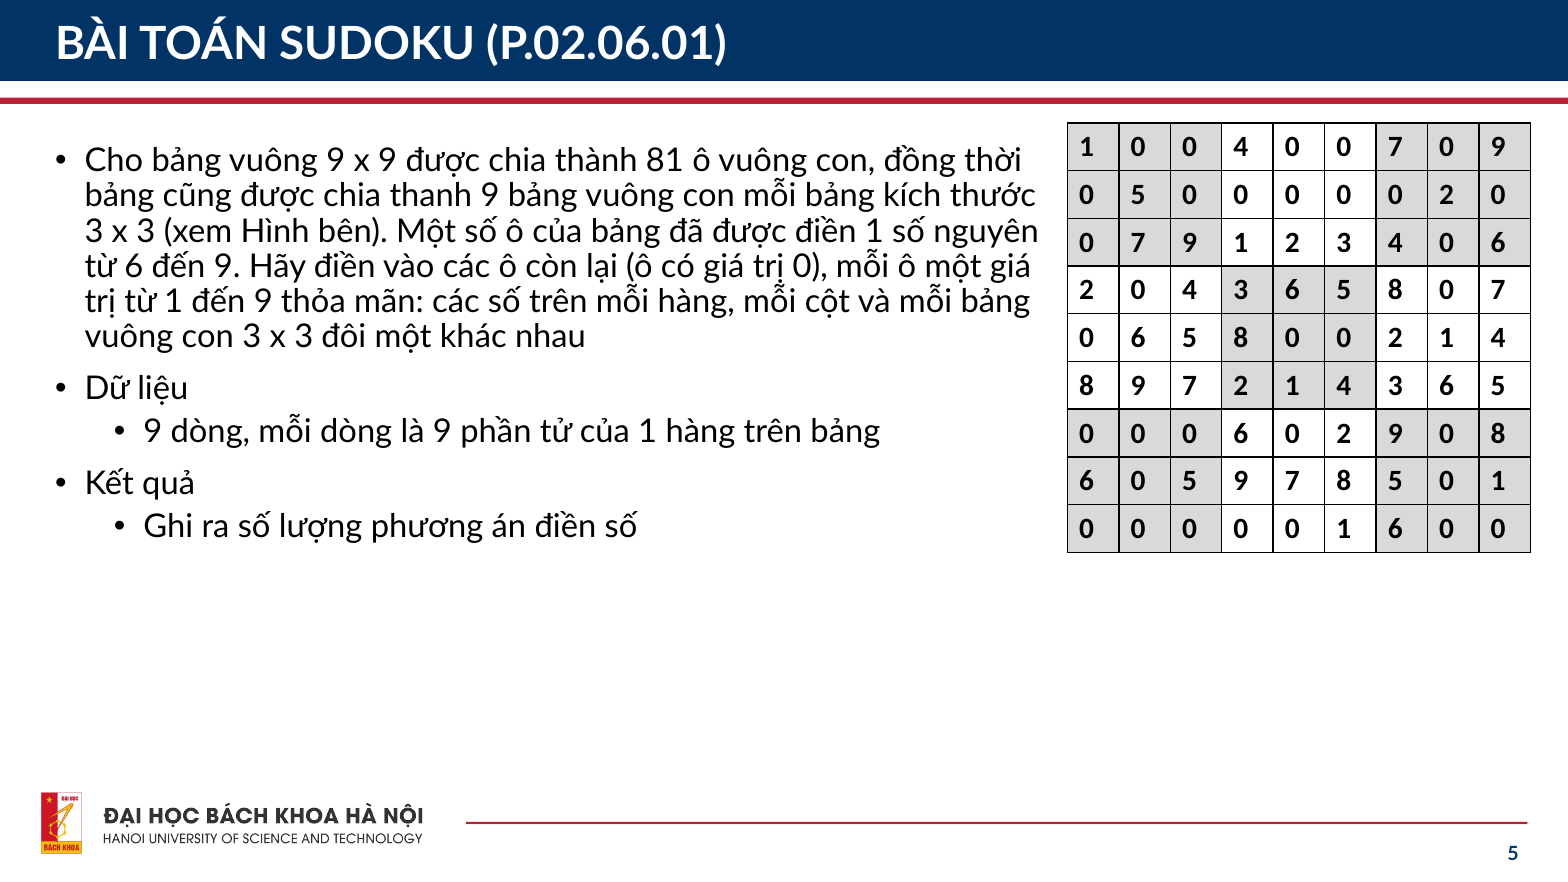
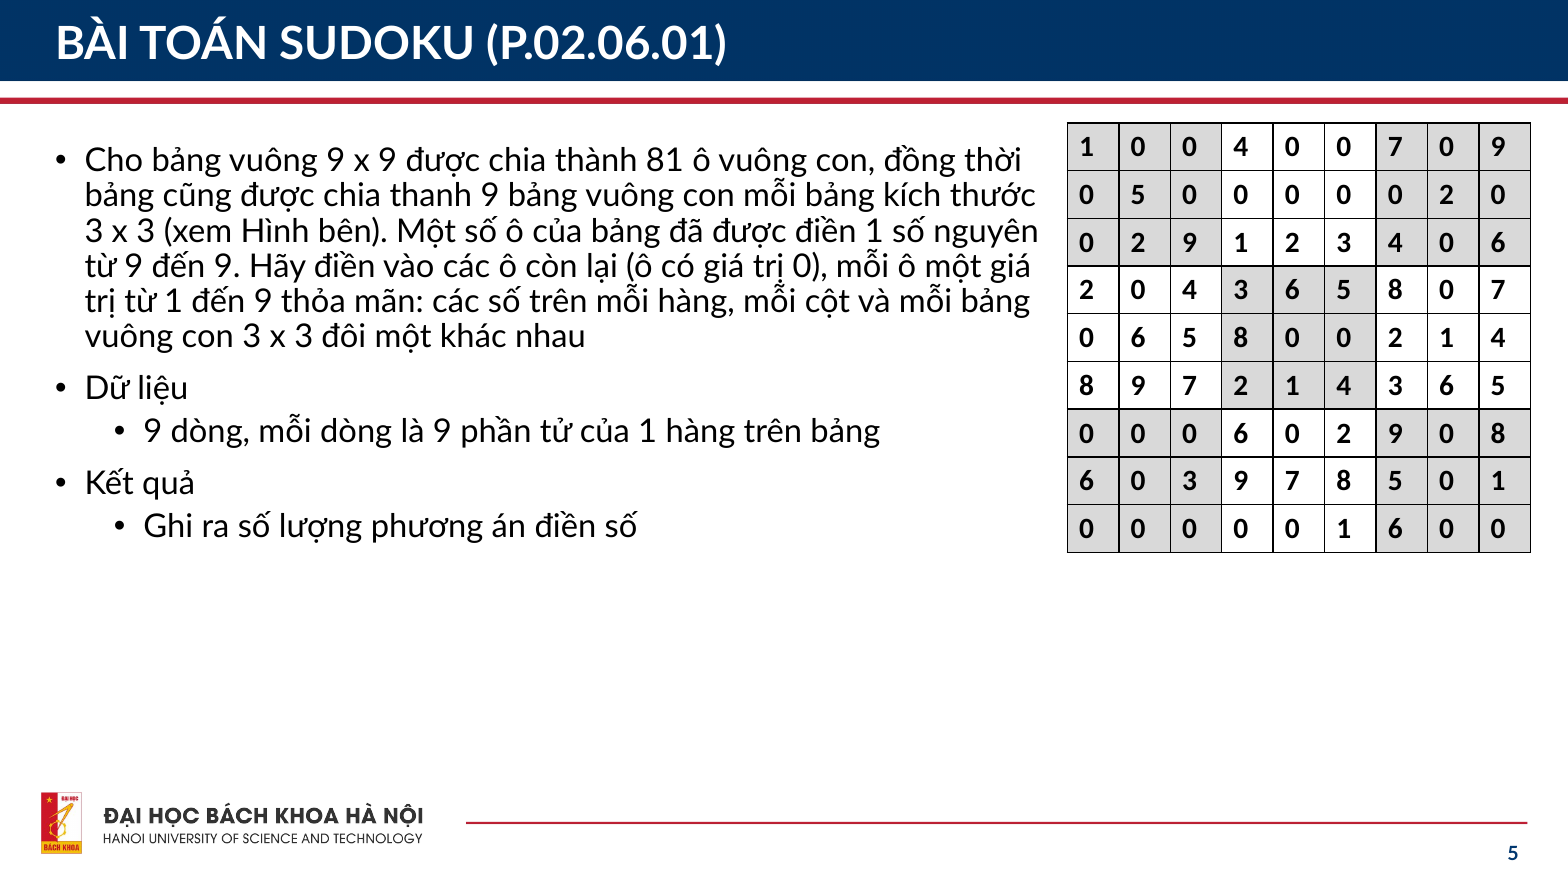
7: 7 -> 2 (1138, 243)
từ 6: 6 -> 9 (134, 266)
6 0 5: 5 -> 3 (1189, 481)
